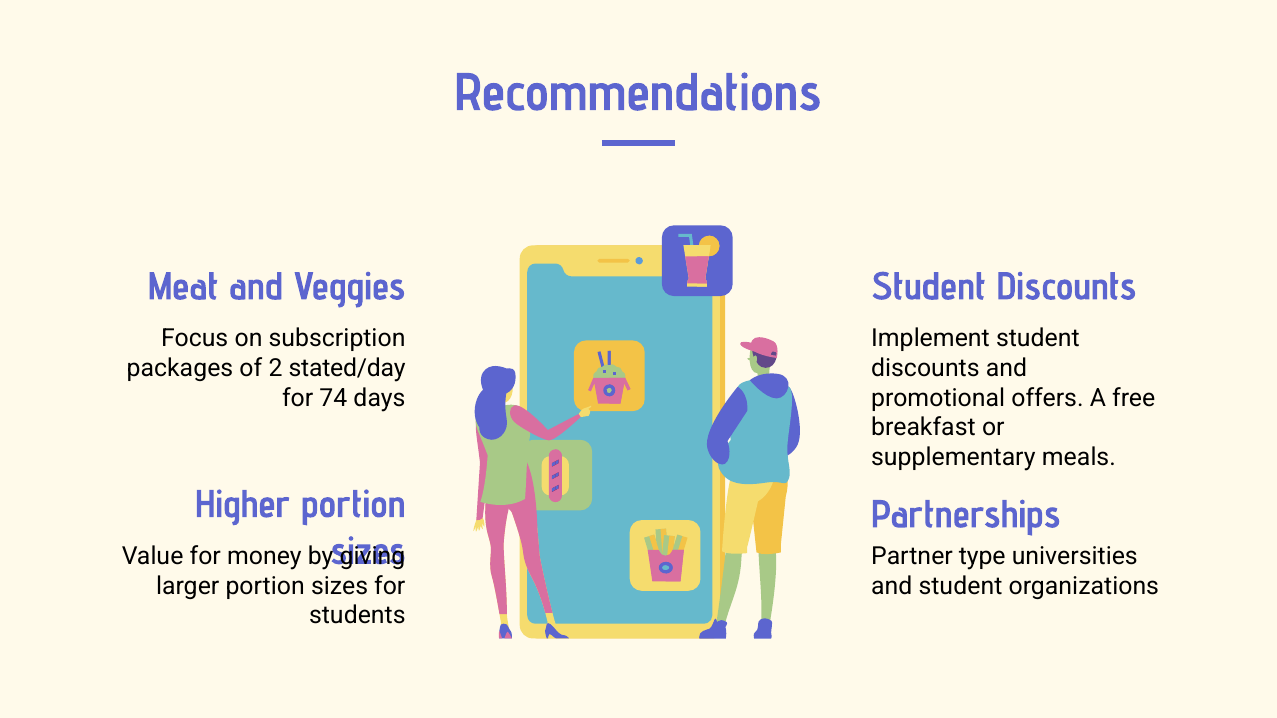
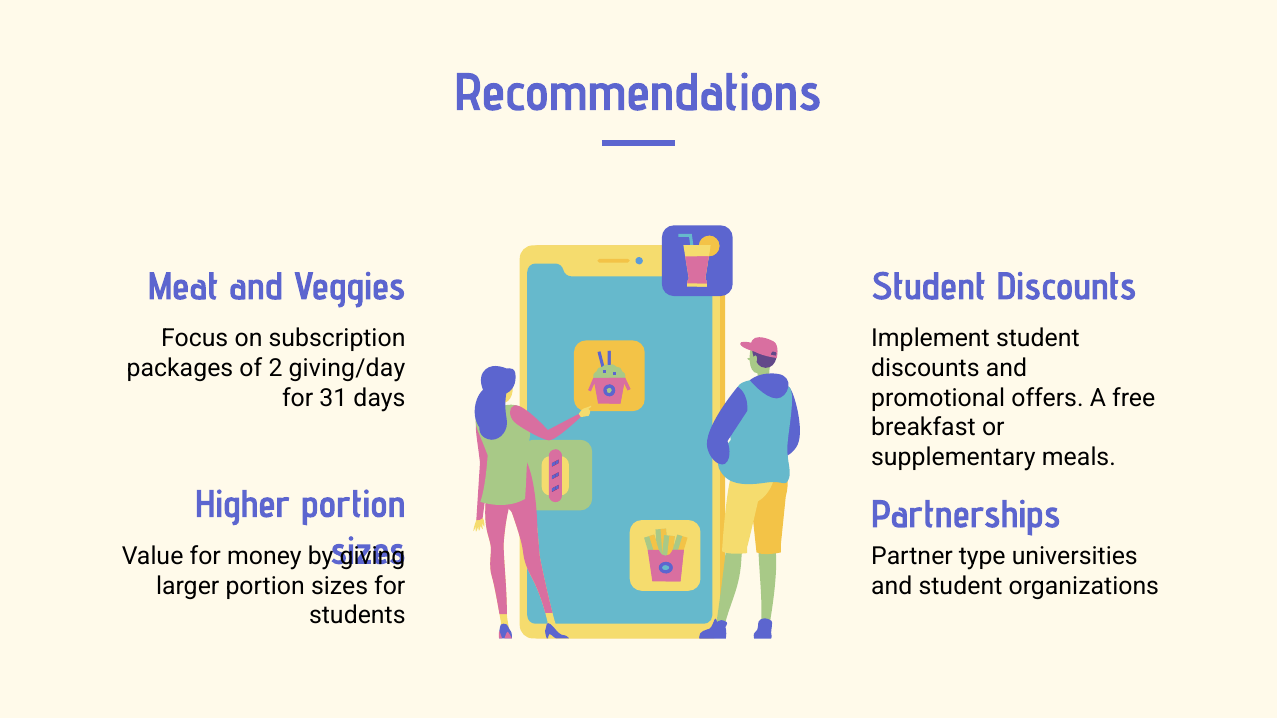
stated/day: stated/day -> giving/day (347, 368)
74: 74 -> 31 (333, 398)
